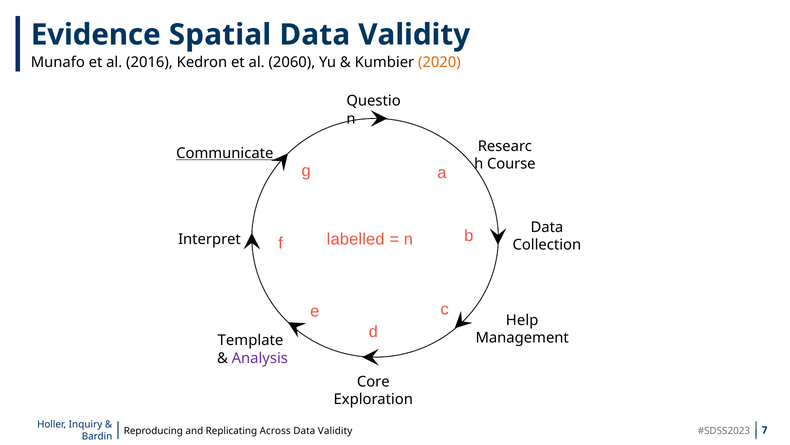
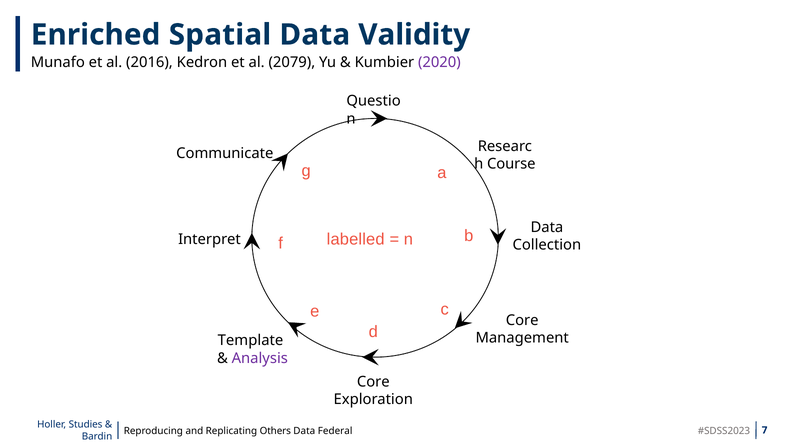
Evidence: Evidence -> Enriched (96, 35)
2060: 2060 -> 2079 (292, 62)
2020 colour: orange -> purple (439, 62)
Communicate underline: present -> none (225, 153)
Help: Help -> Core (522, 320)
Inquiry: Inquiry -> Studies (86, 424)
Across: Across -> Others (275, 430)
Validity: Validity -> Federal (335, 430)
